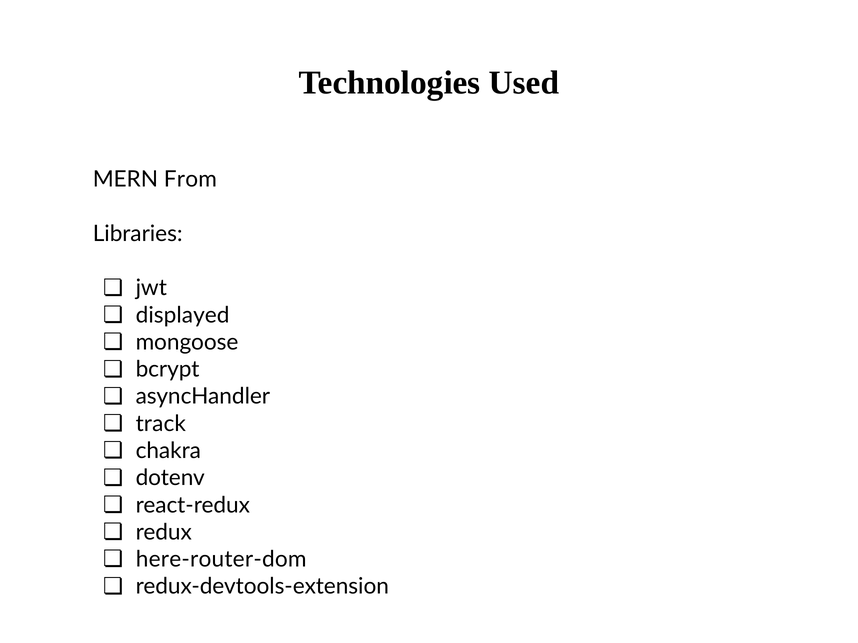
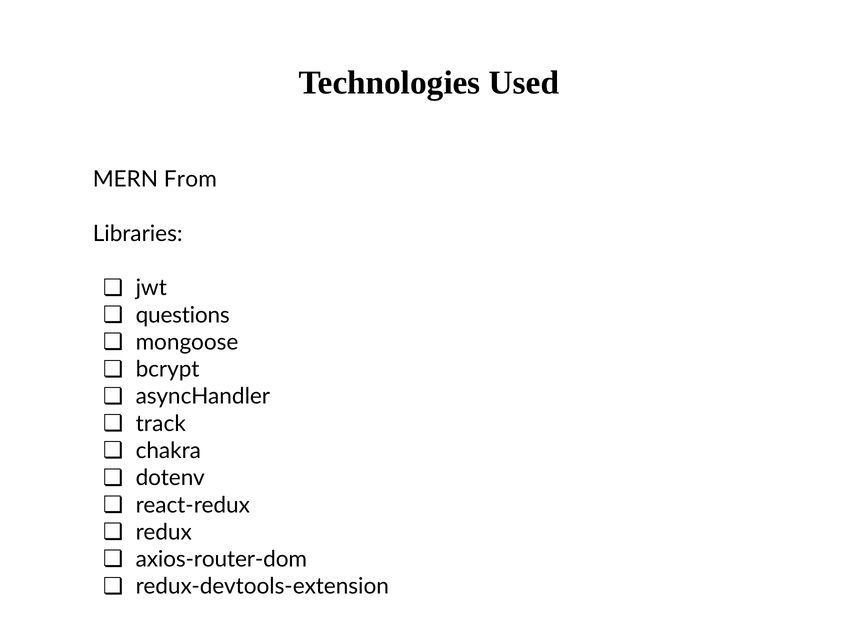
displayed: displayed -> questions (183, 315)
here-router-dom: here-router-dom -> axios-router-dom (221, 560)
